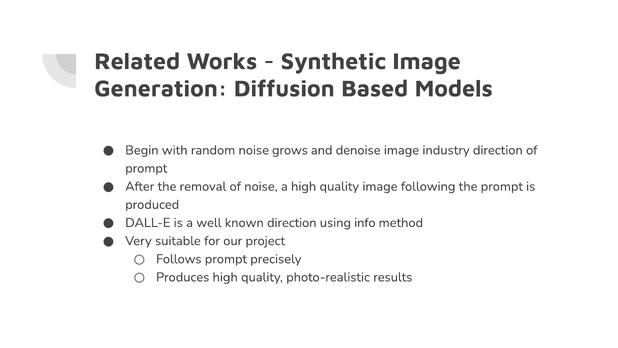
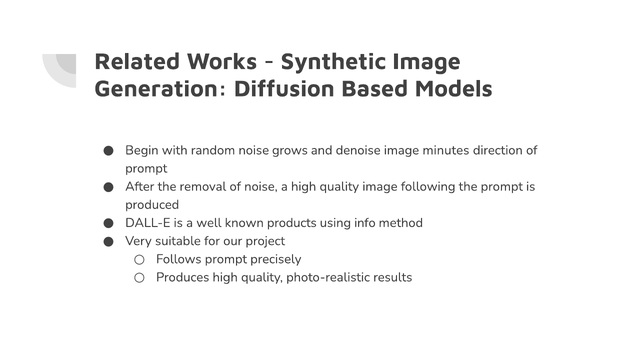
industry: industry -> minutes (446, 150)
known direction: direction -> products (292, 223)
